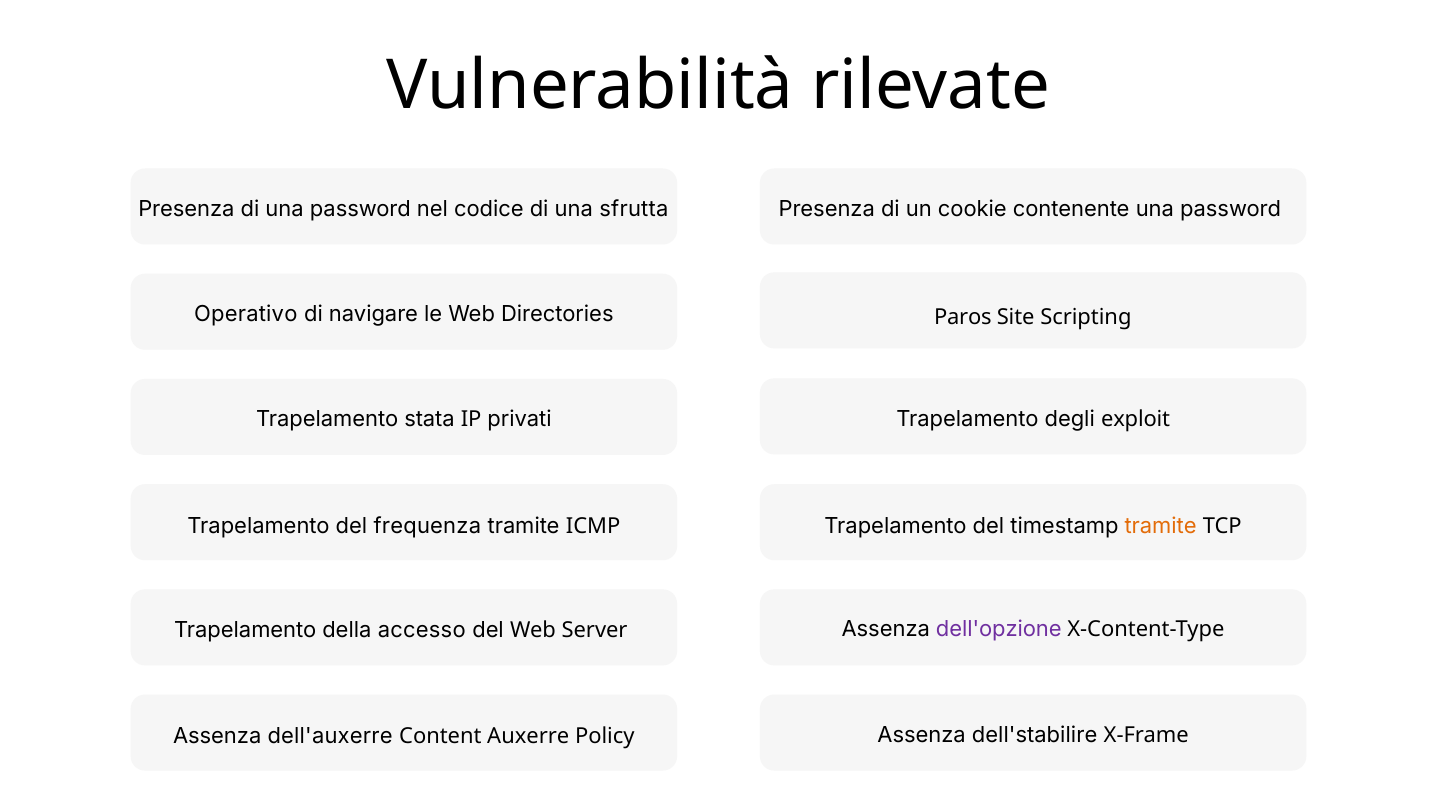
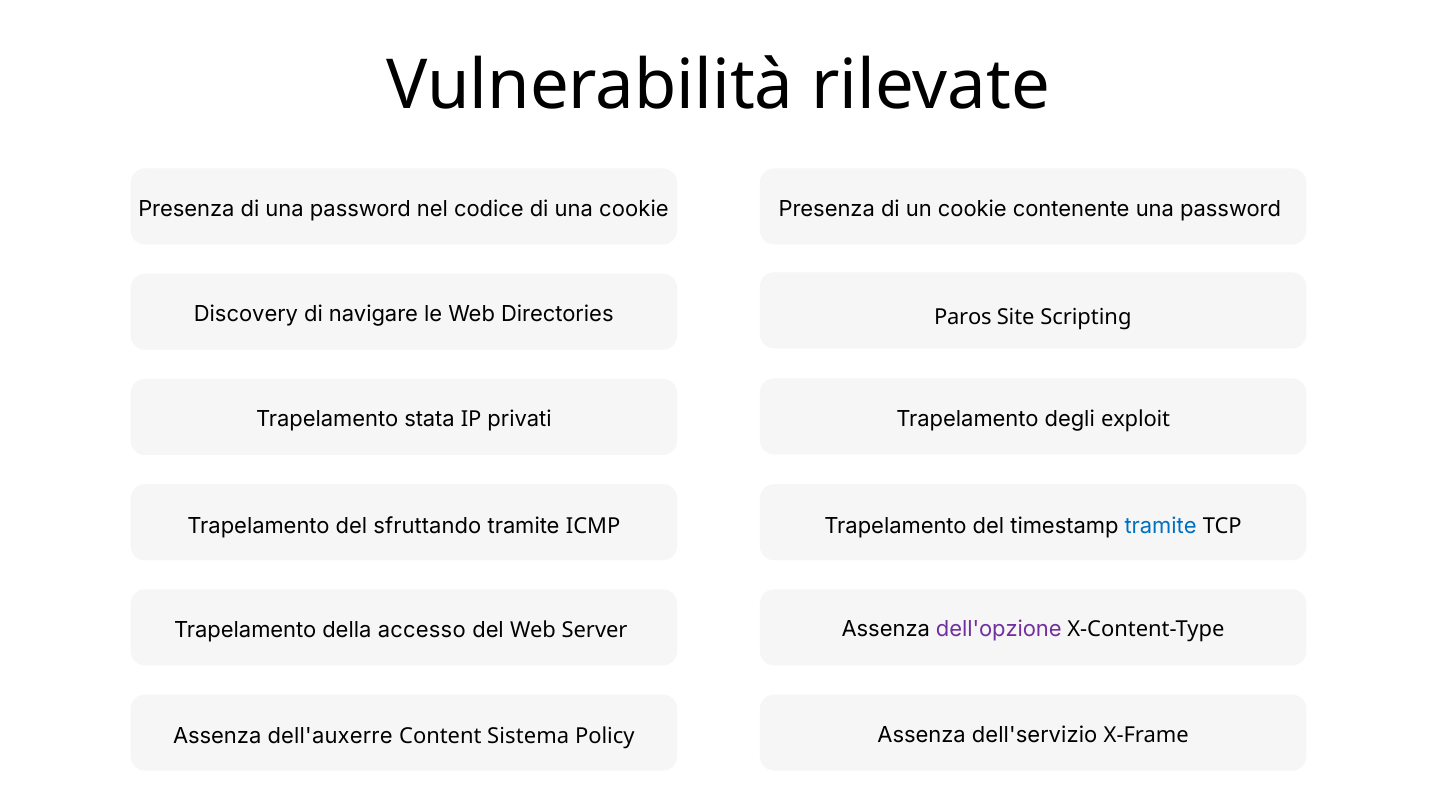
una sfrutta: sfrutta -> cookie (634, 209)
Operativo: Operativo -> Discovery (246, 314)
frequenza: frequenza -> sfruttando (427, 525)
tramite colour: orange -> blue (1161, 526)
Auxerre: Auxerre -> Sistema (528, 735)
dell'stabilire: dell'stabilire -> dell'servizio (1035, 735)
